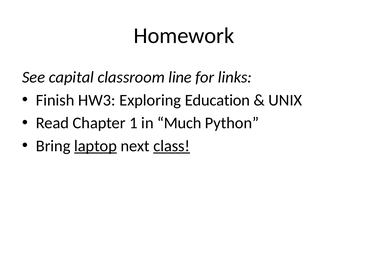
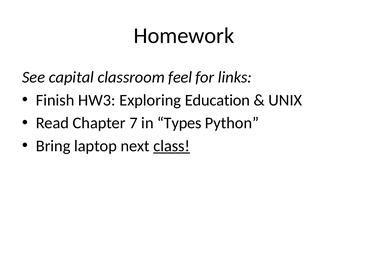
line: line -> feel (180, 77)
1: 1 -> 7 (133, 123)
Much: Much -> Types (179, 123)
laptop underline: present -> none (96, 146)
